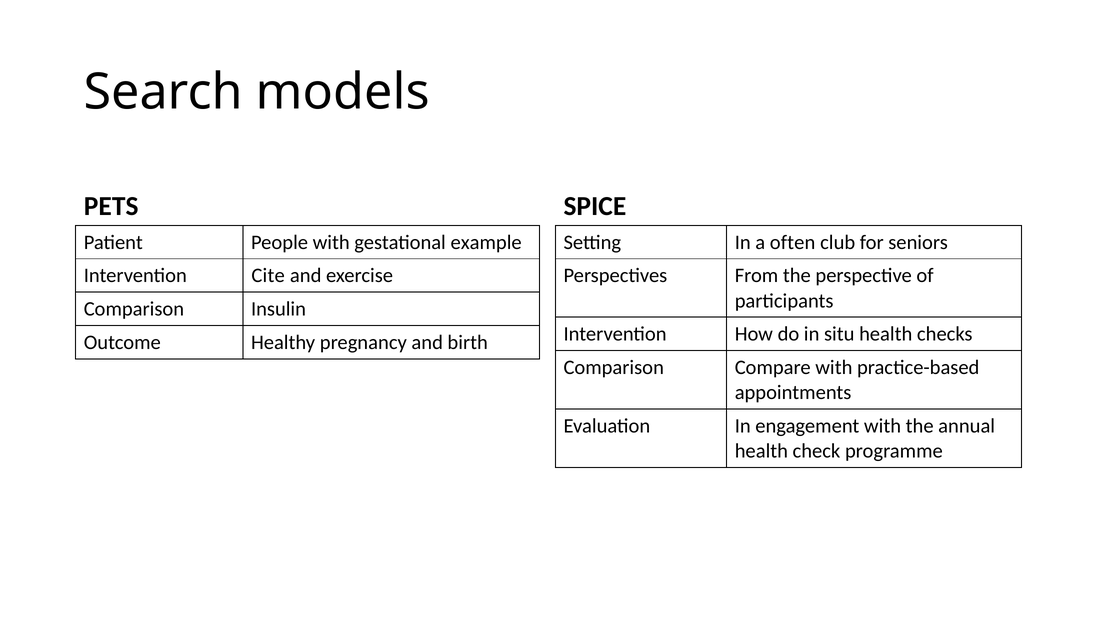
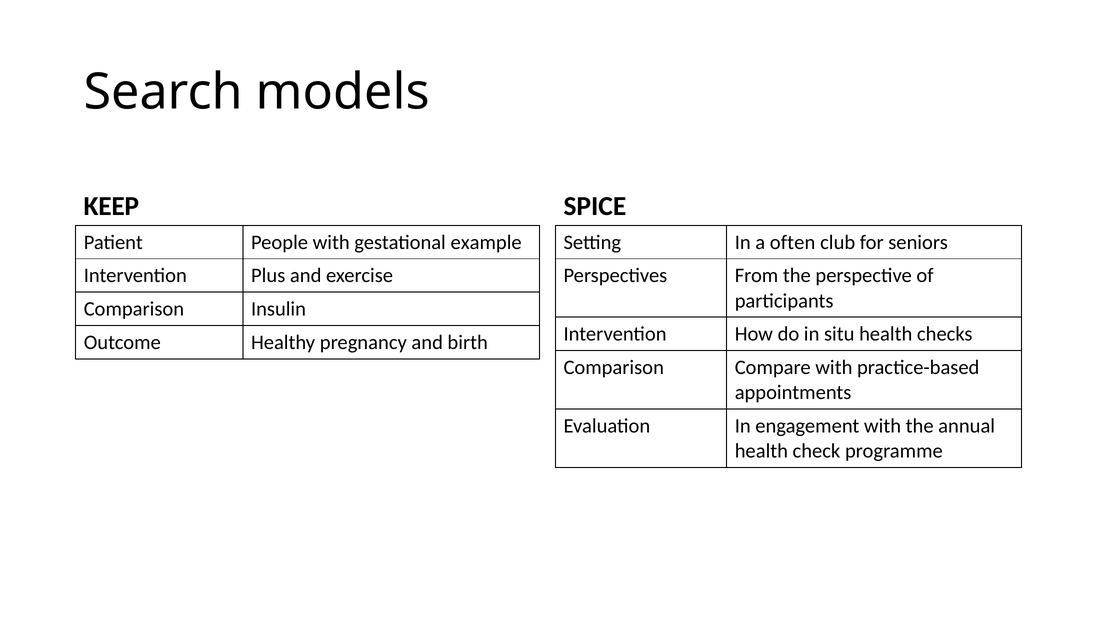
PETS: PETS -> KEEP (111, 206)
Cite: Cite -> Plus (268, 276)
